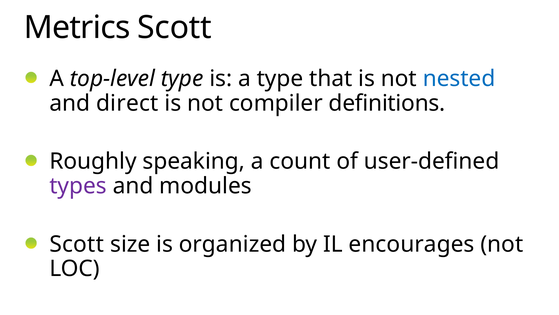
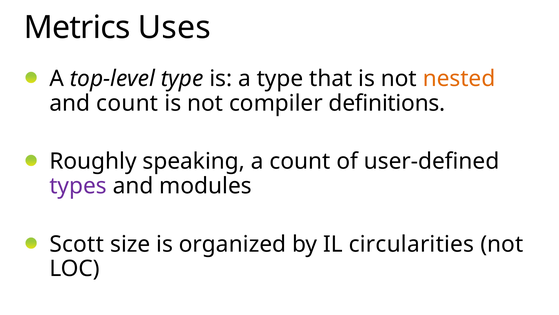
Metrics Scott: Scott -> Uses (174, 28)
nested colour: blue -> orange (459, 79)
and direct: direct -> count (127, 103)
encourages: encourages -> circularities (411, 244)
